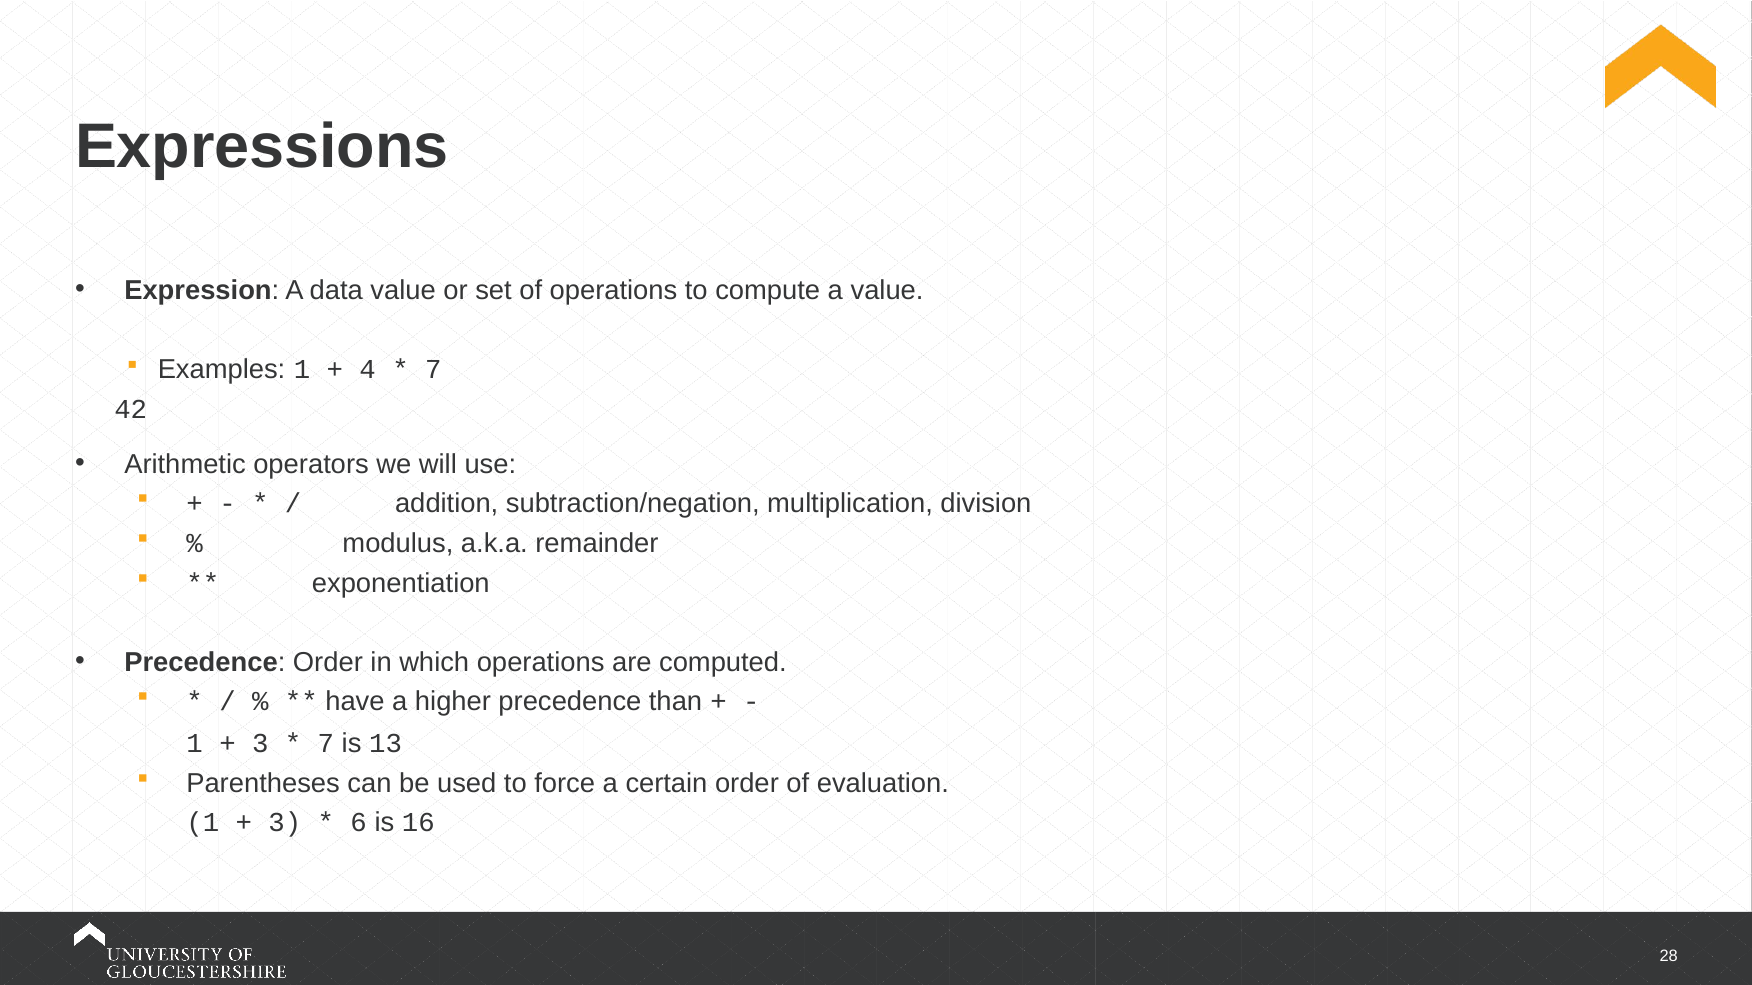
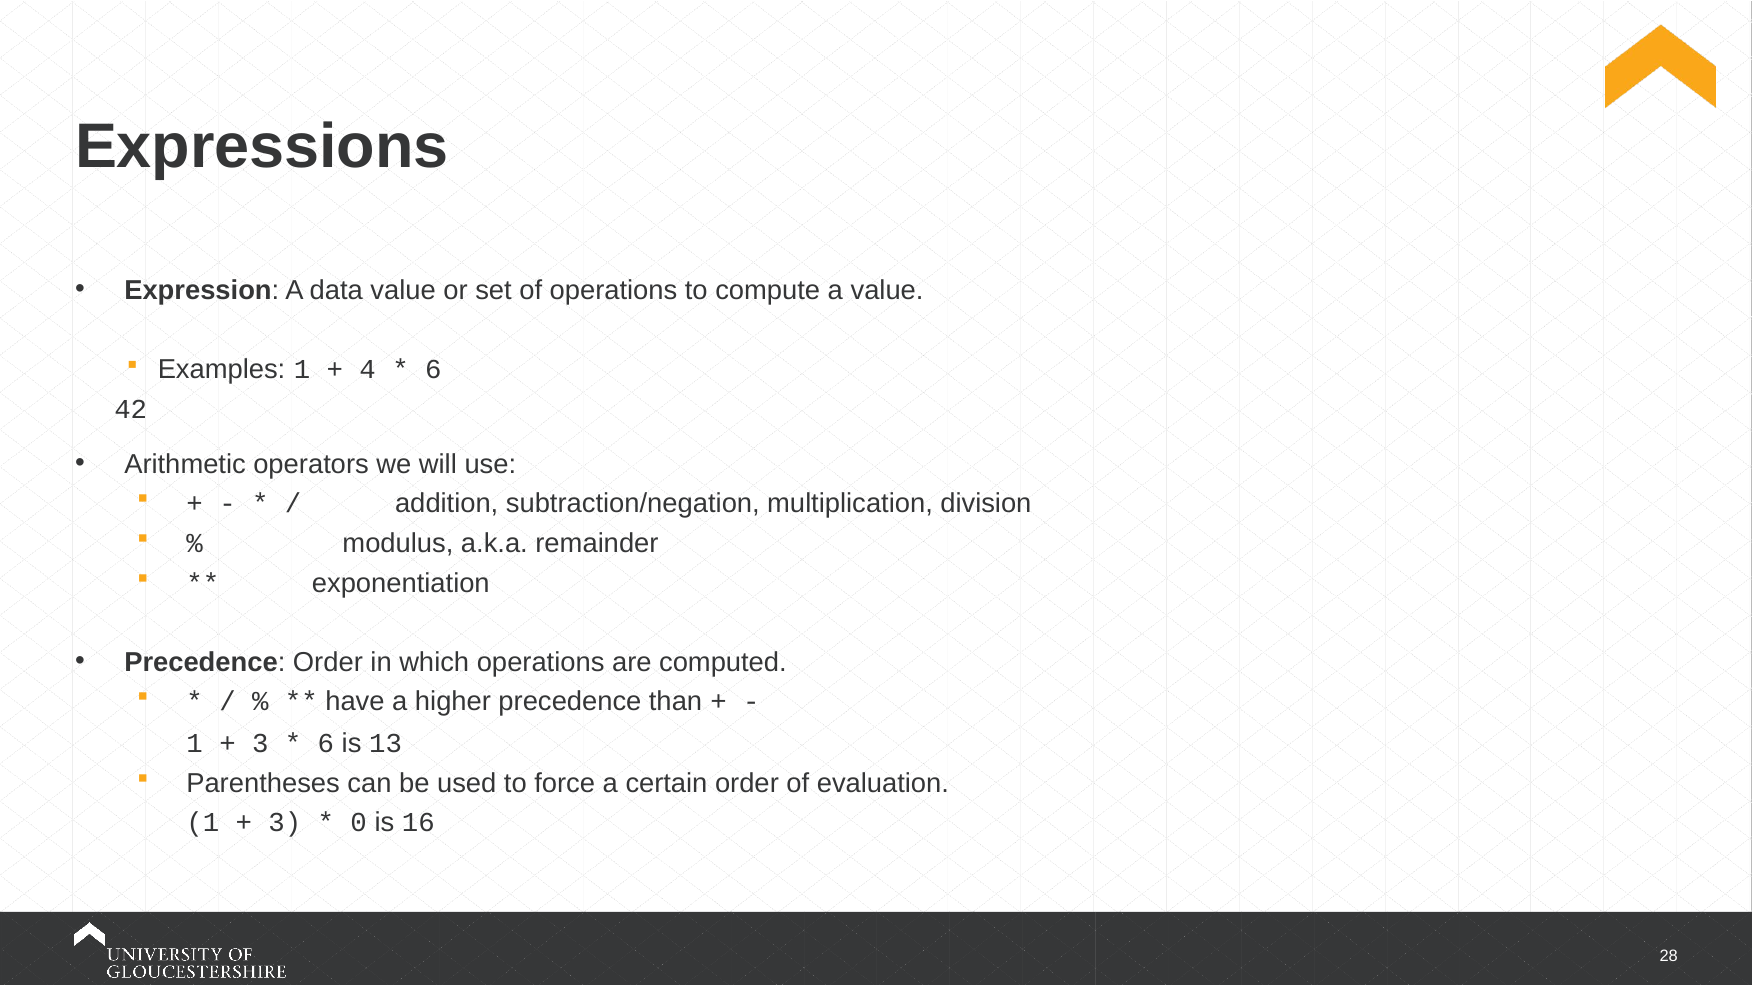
7: 7 -> 6 (433, 370)
7: 7 -> 6 (326, 744)
6: 6 -> 0 (359, 823)
